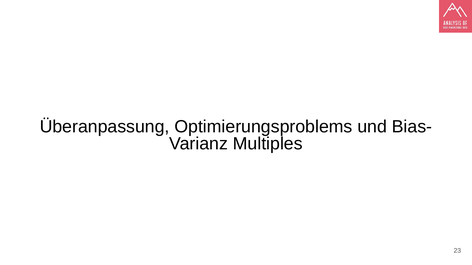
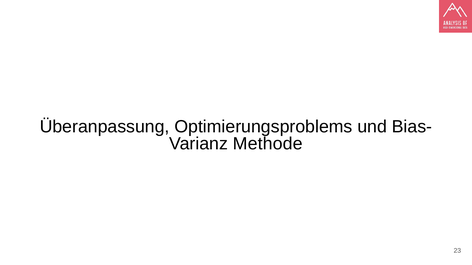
Multiples: Multiples -> Methode (268, 144)
